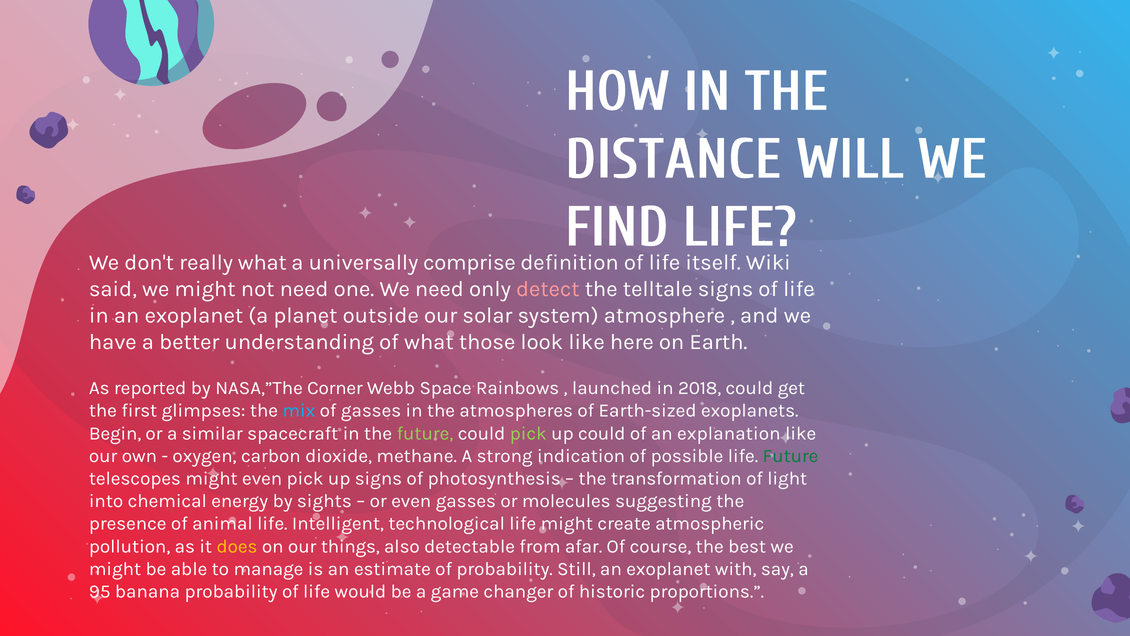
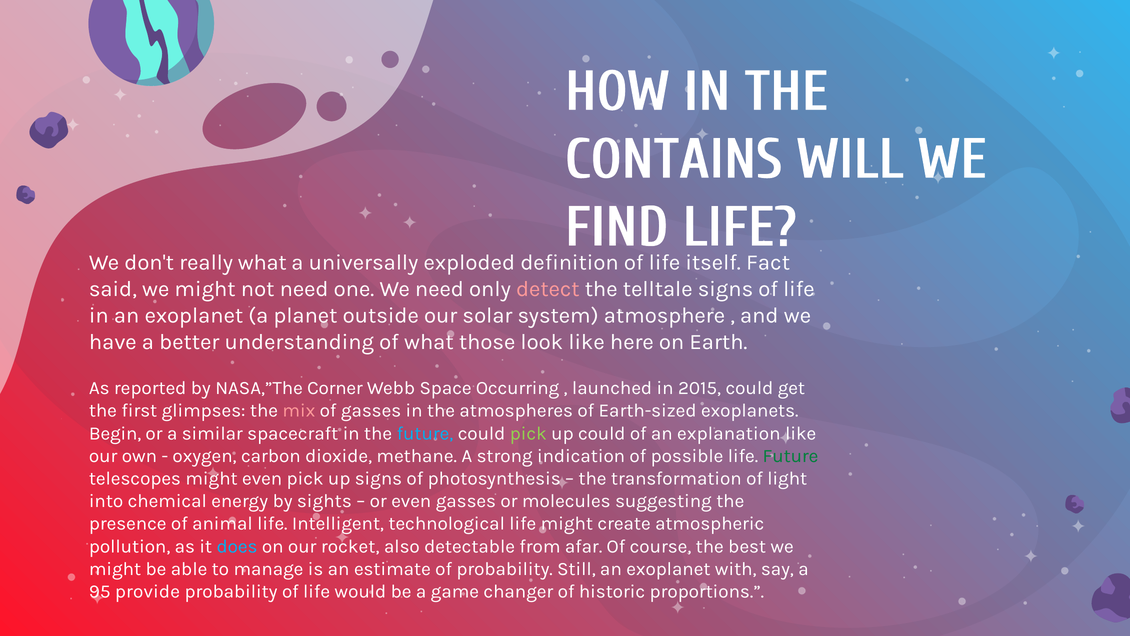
DISTANCE: DISTANCE -> CONTAINS (674, 159)
comprise: comprise -> exploded (469, 262)
Wiki: Wiki -> Fact (768, 262)
Rainbows: Rainbows -> Occurring (518, 388)
2018: 2018 -> 2015 (700, 388)
mix colour: light blue -> pink (299, 410)
future colour: light green -> light blue (425, 433)
does colour: yellow -> light blue (237, 546)
things: things -> rocket (350, 546)
banana: banana -> provide (147, 591)
